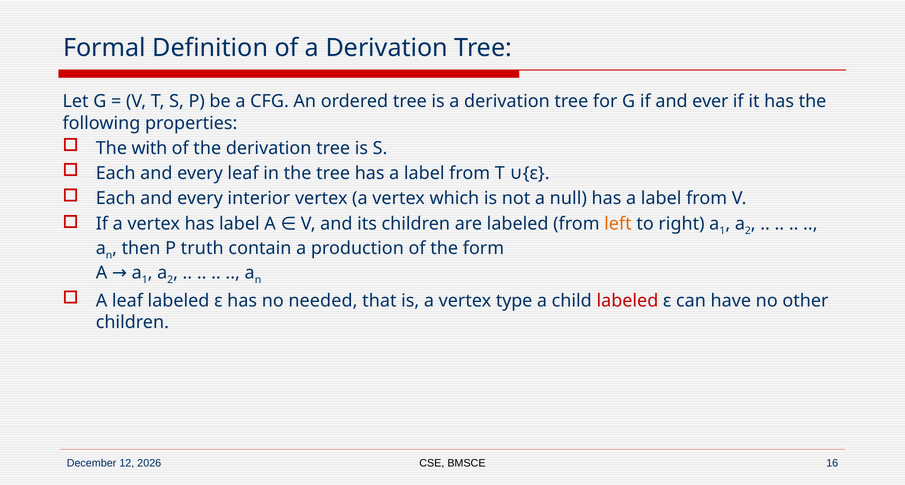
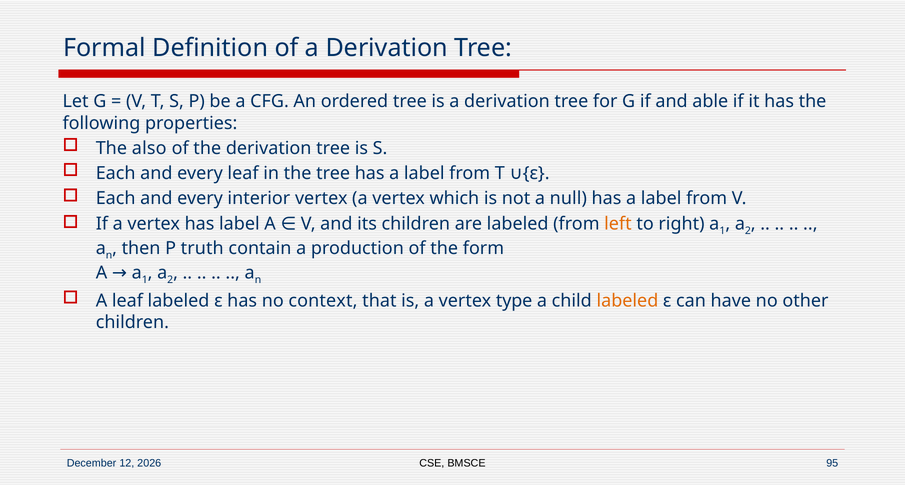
ever: ever -> able (710, 101)
with: with -> also (149, 148)
needed: needed -> context (323, 301)
labeled colour: red -> orange (627, 301)
16: 16 -> 95 (832, 463)
